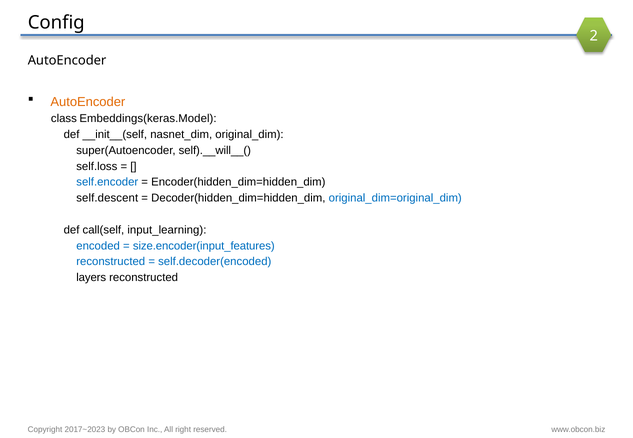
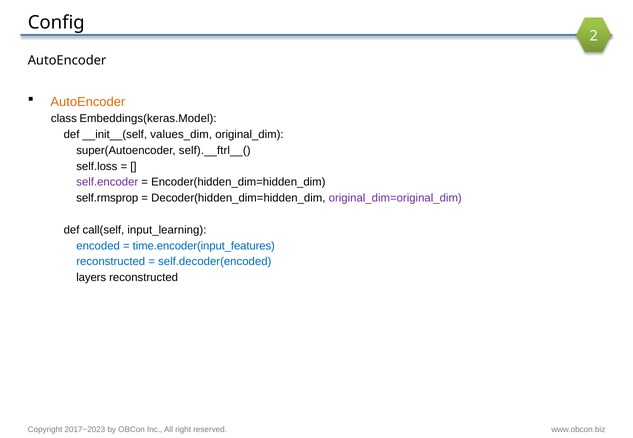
nasnet_dim: nasnet_dim -> values_dim (181, 135)
self).__will__(: self).__will__( -> self).__ftrl__( (215, 150)
self.encoder colour: blue -> purple (107, 182)
self.descent: self.descent -> self.rmsprop (107, 198)
original_dim=original_dim colour: blue -> purple (395, 198)
size.encoder(input_features: size.encoder(input_features -> time.encoder(input_features (204, 246)
